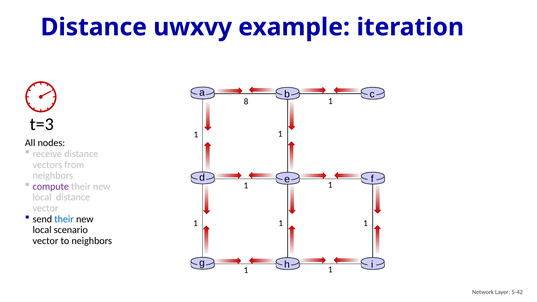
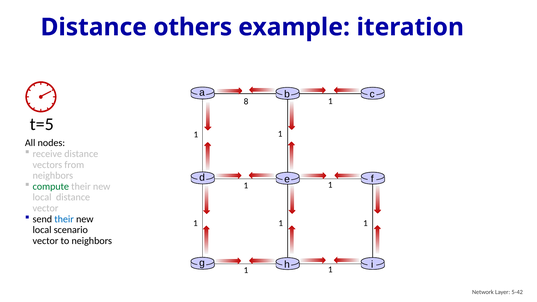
uwxvy: uwxvy -> others (193, 27)
t=3: t=3 -> t=5 (42, 124)
compute colour: purple -> green (51, 186)
